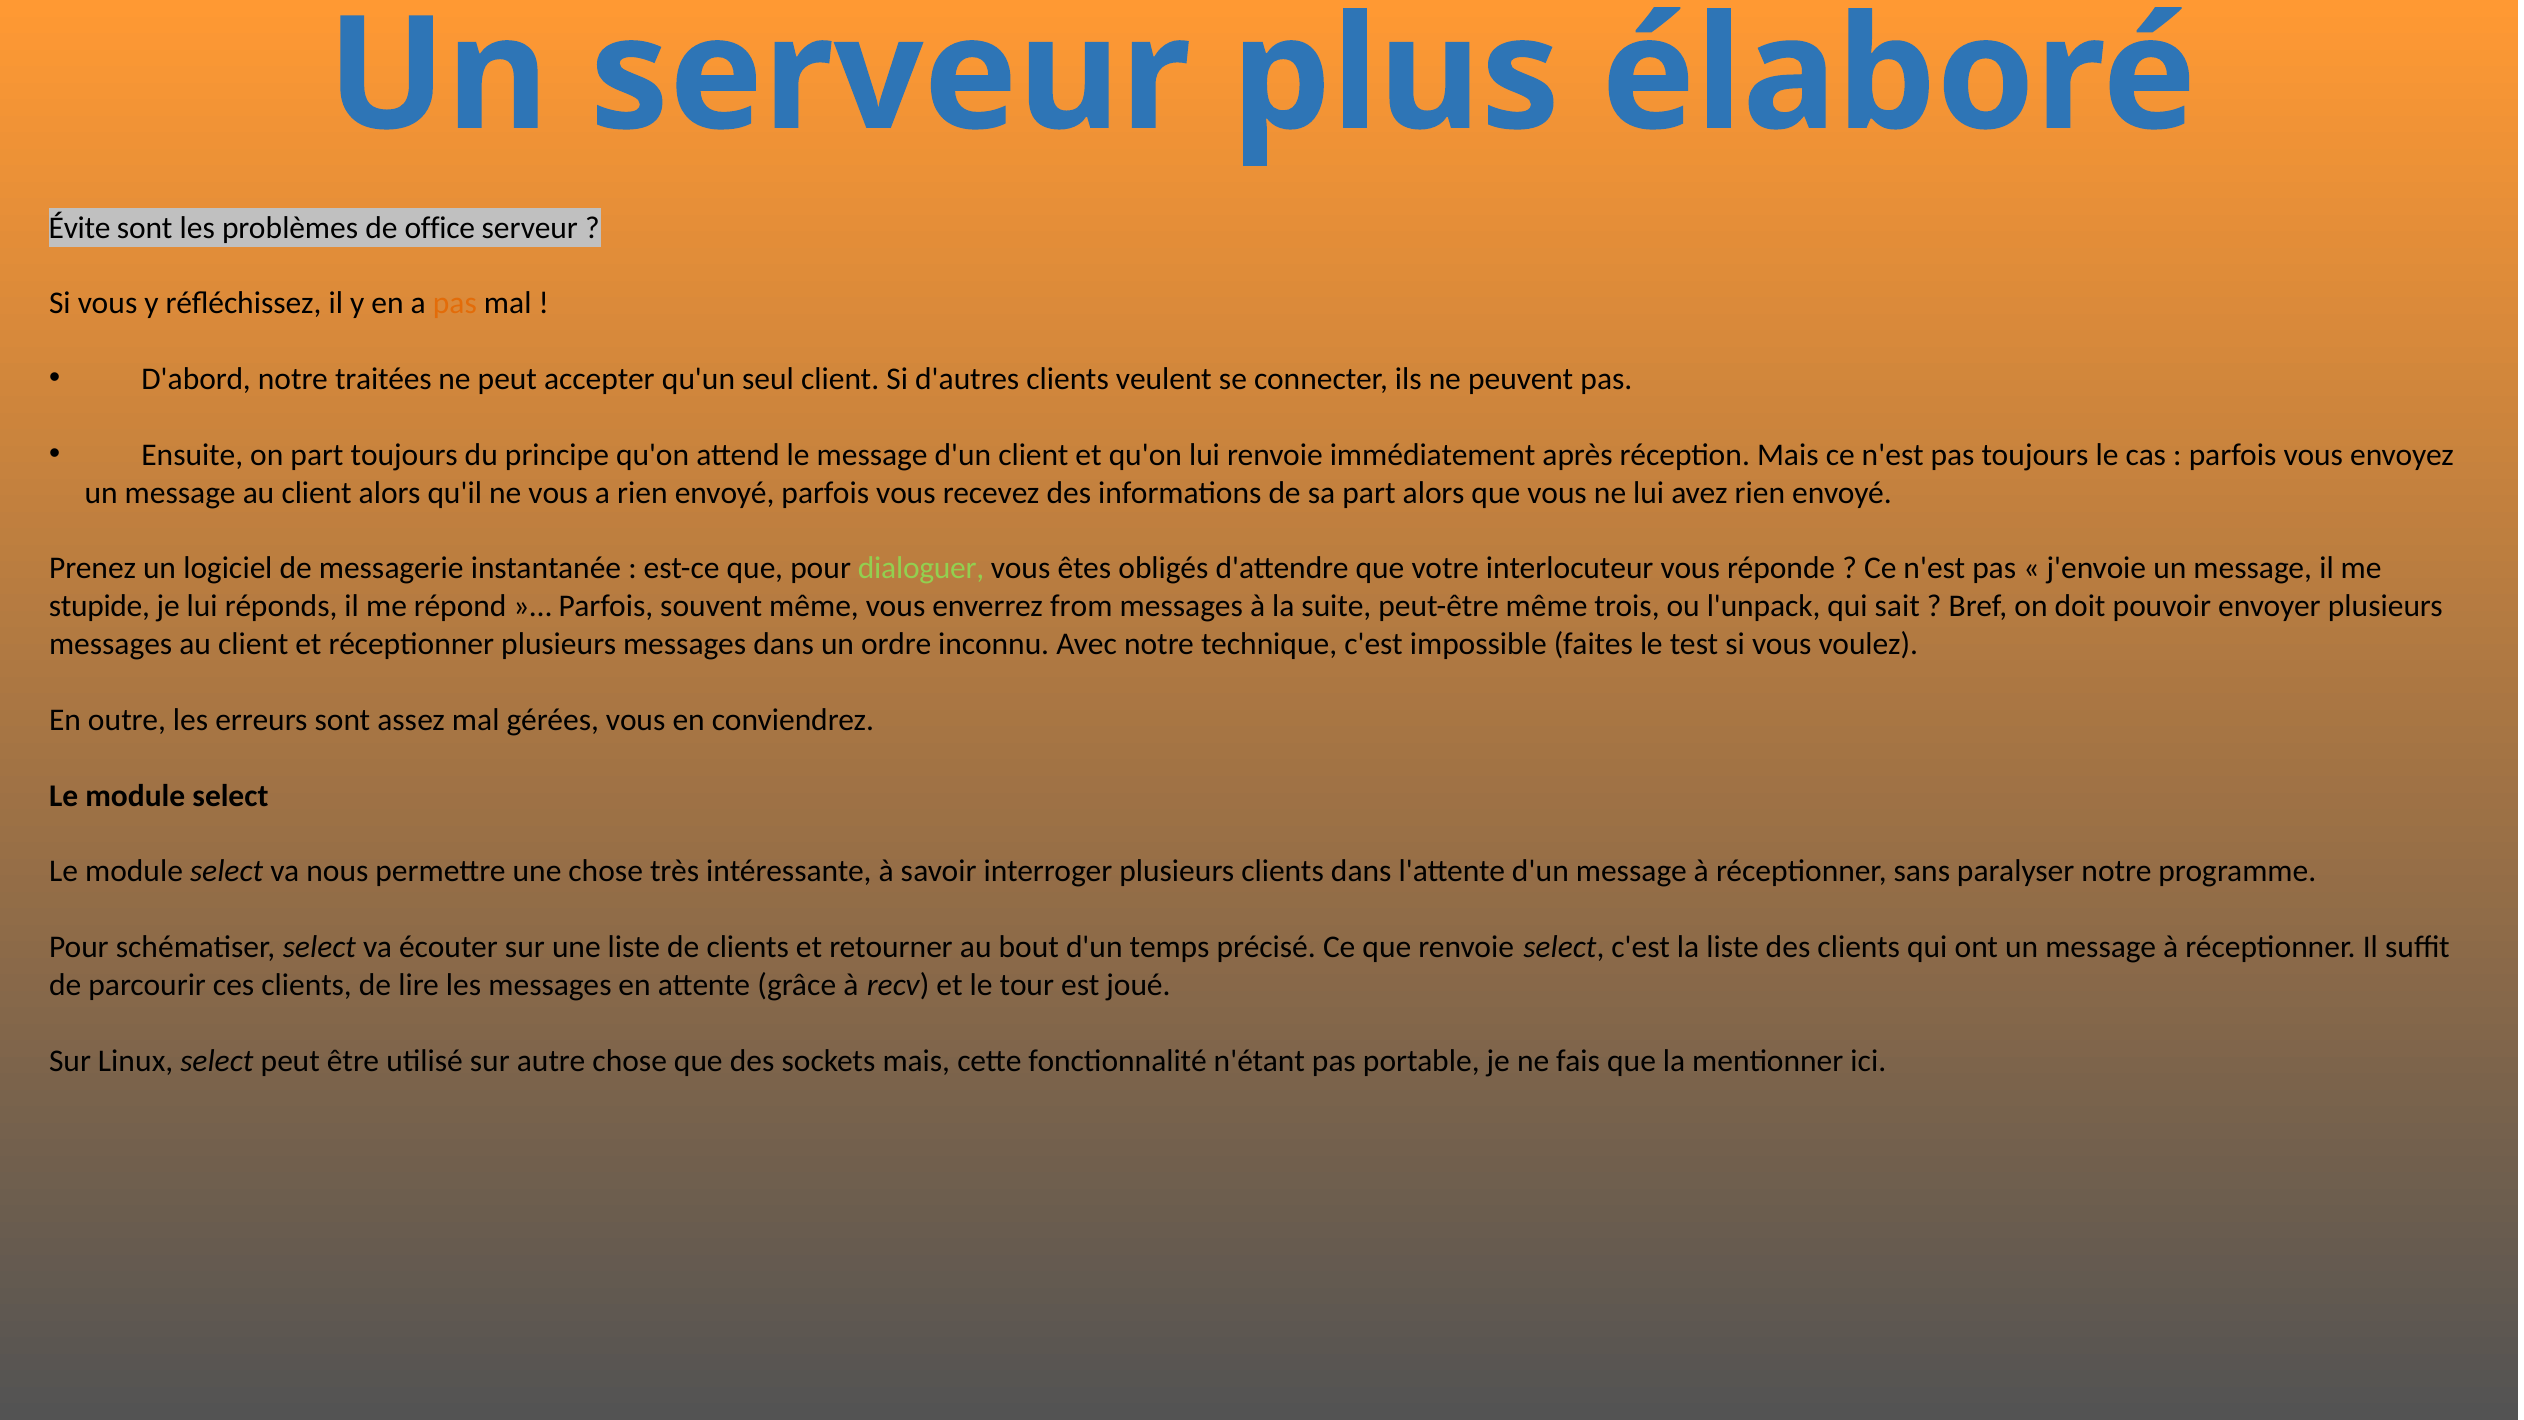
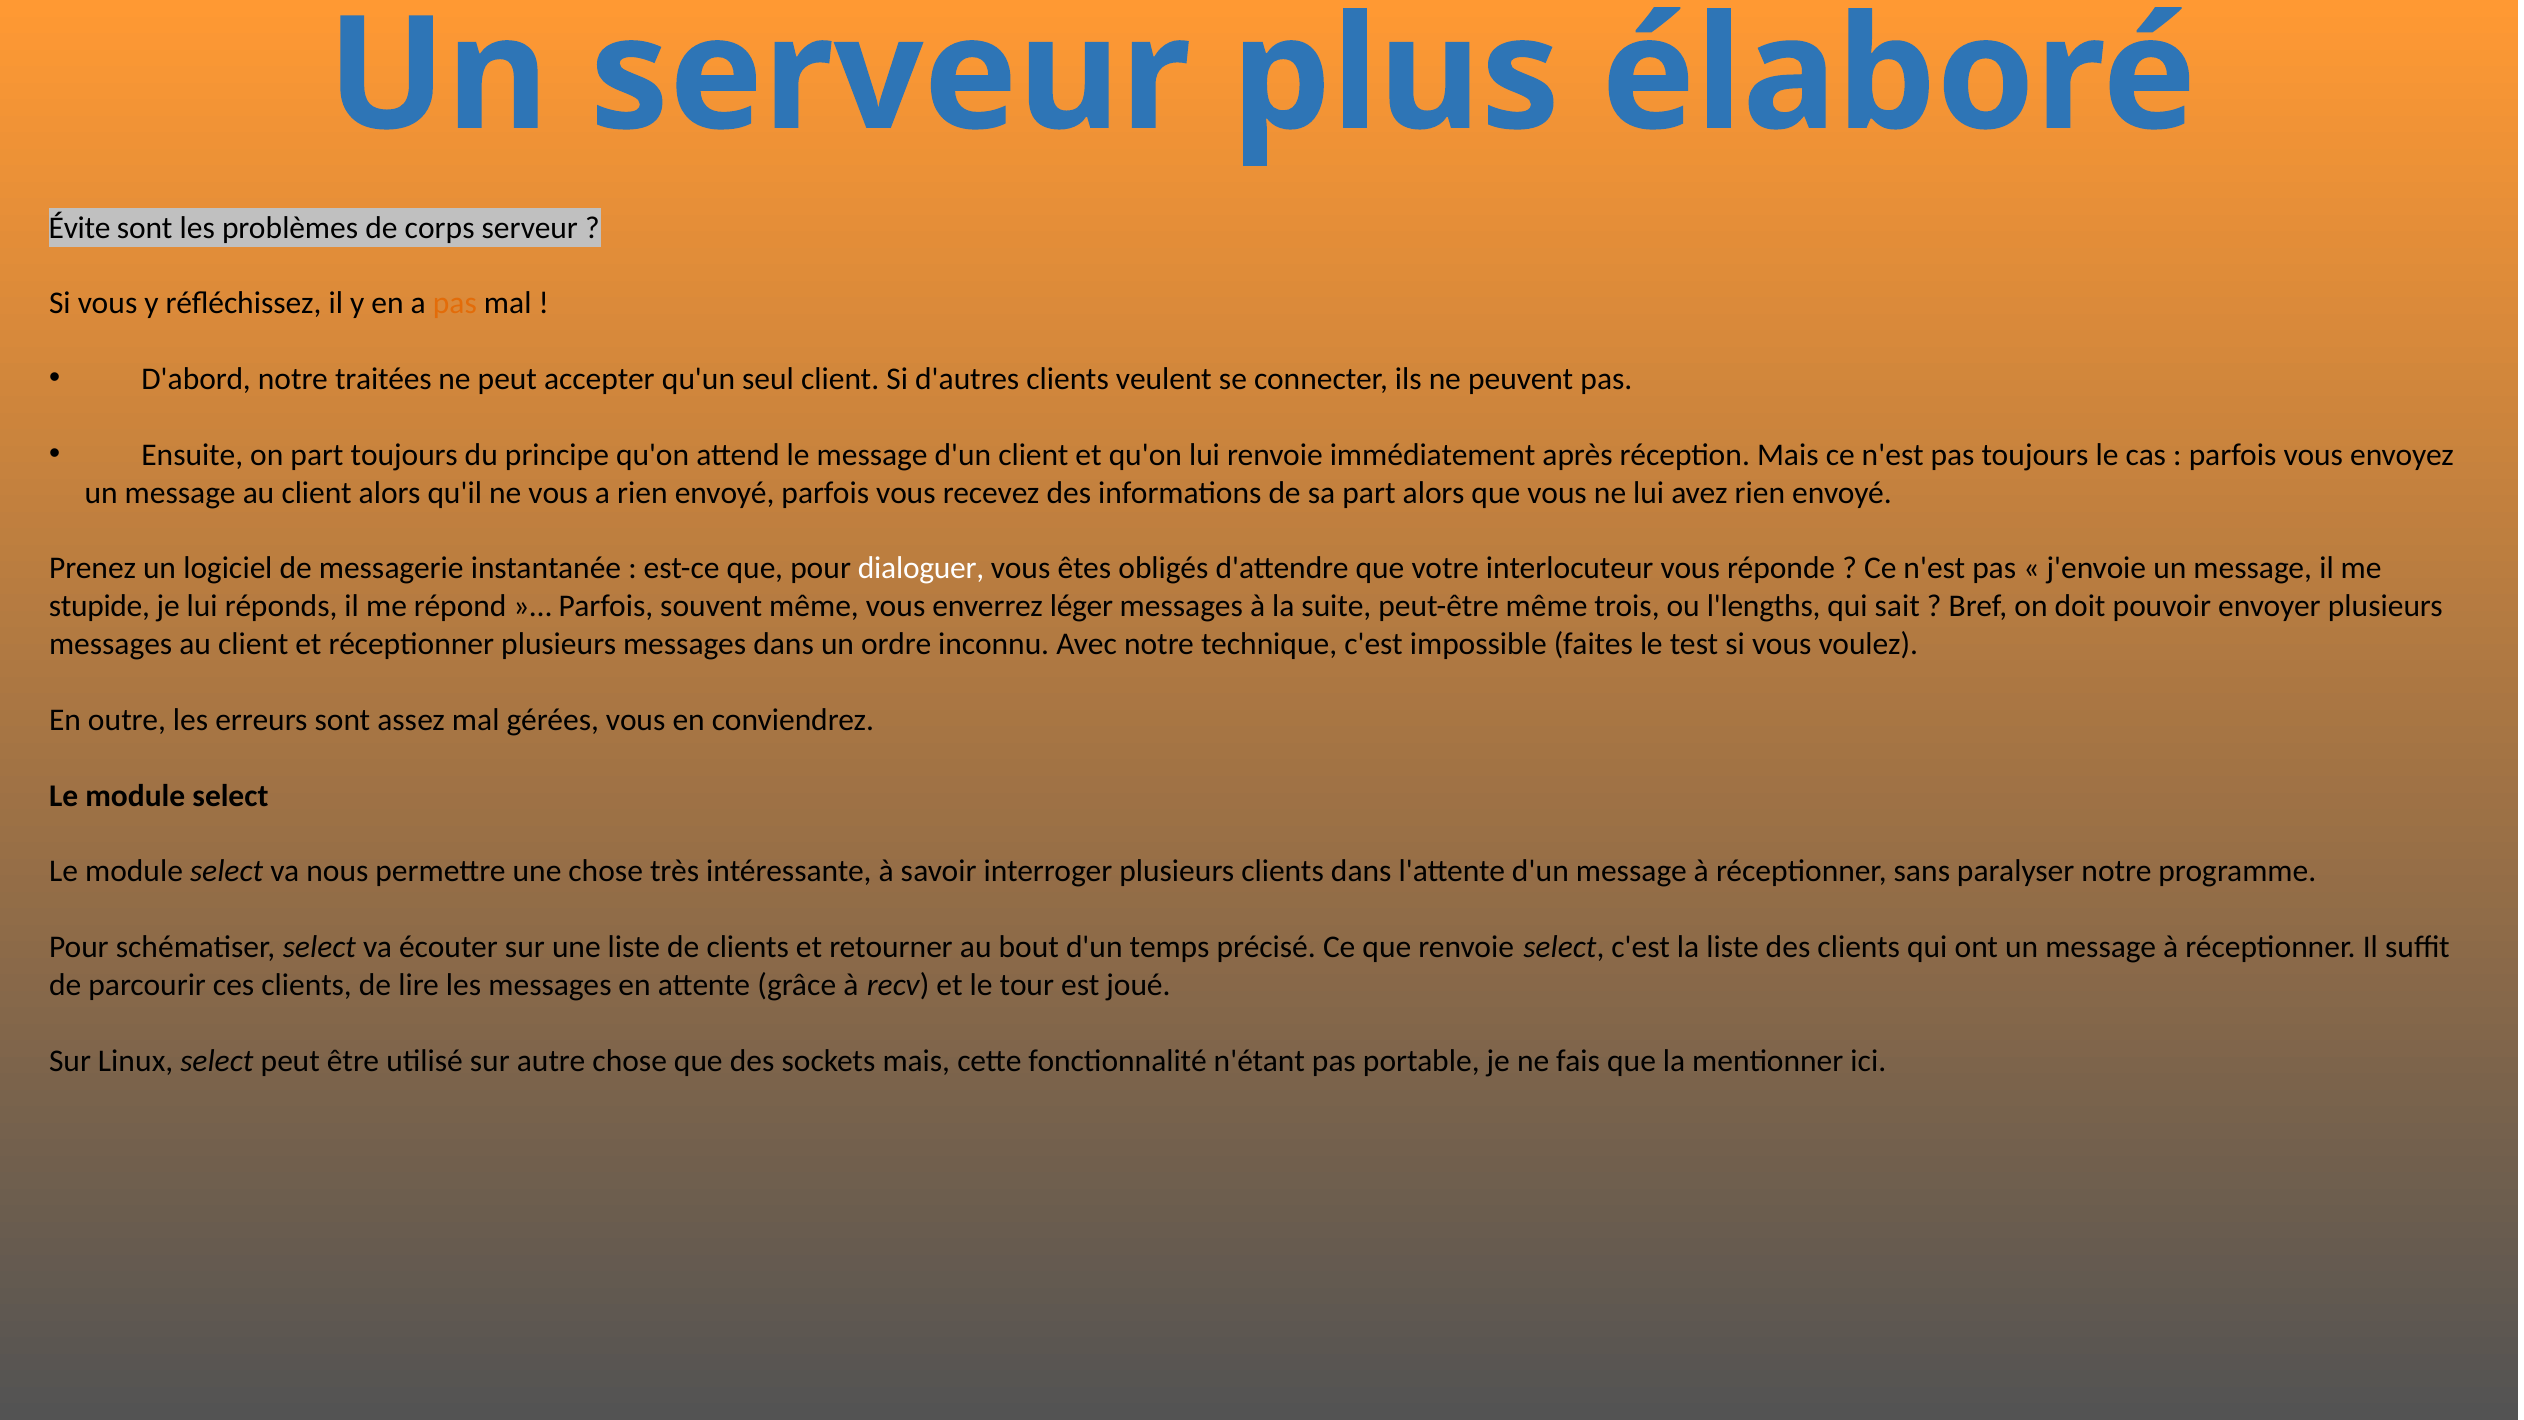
office: office -> corps (440, 228)
dialoguer colour: light green -> white (921, 568)
from: from -> léger (1081, 606)
l'unpack: l'unpack -> l'lengths (1764, 606)
